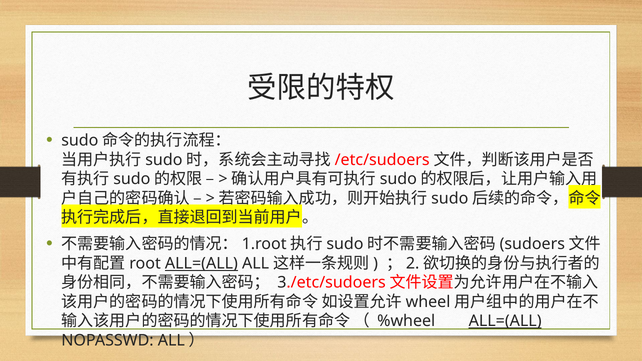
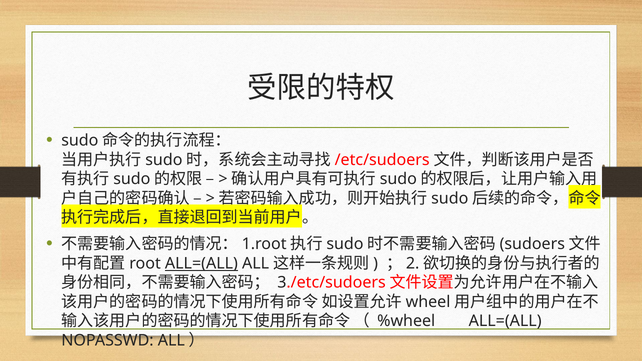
ALL=(ALL underline: present -> none (505, 321)
